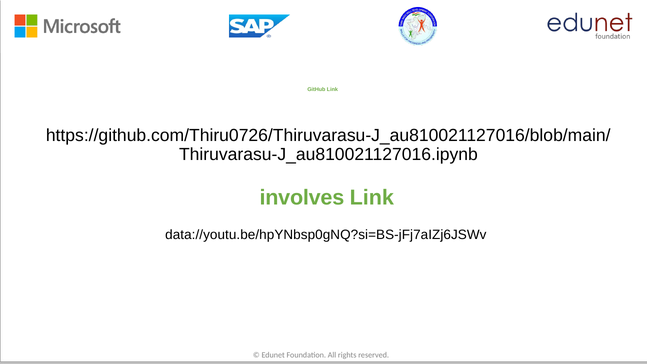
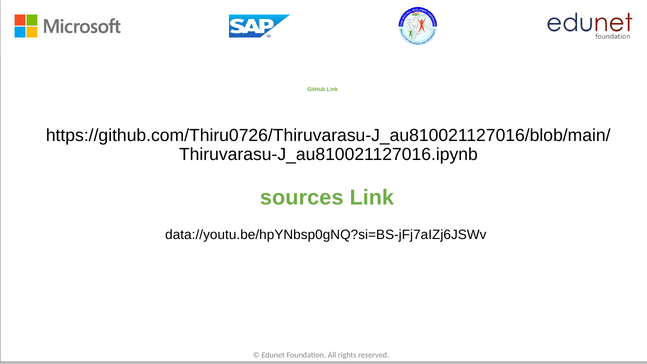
involves: involves -> sources (302, 198)
